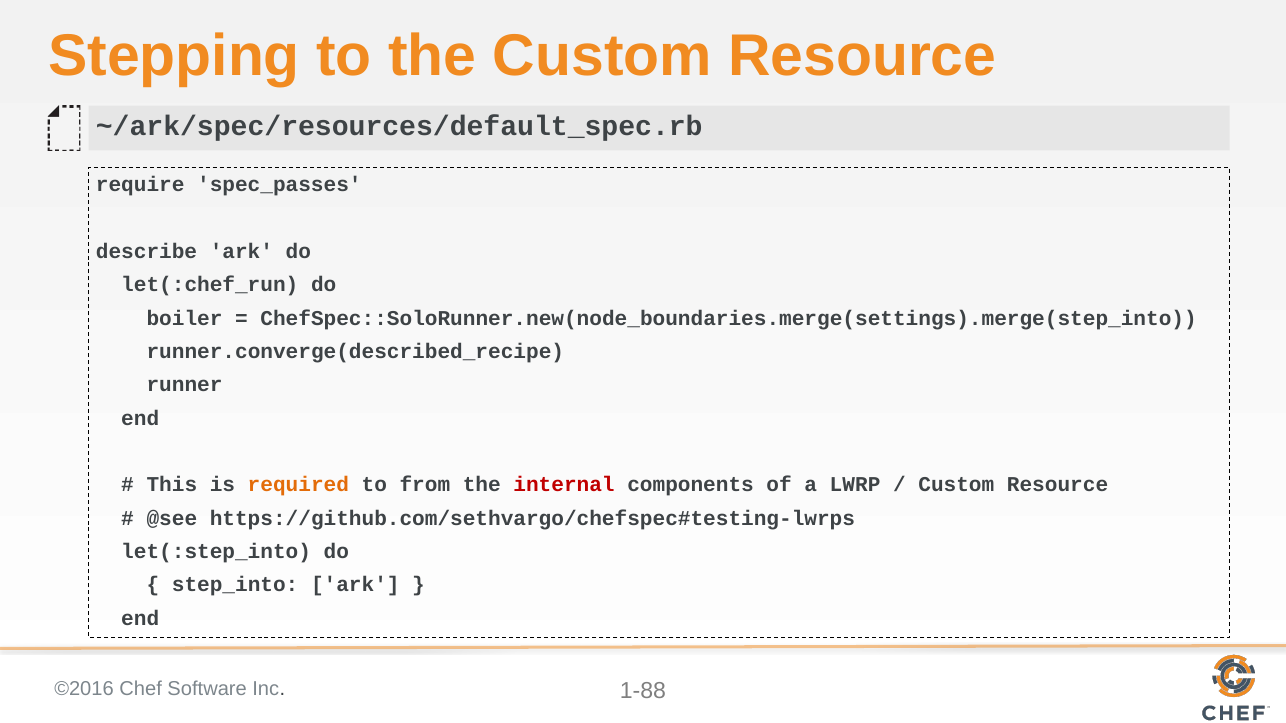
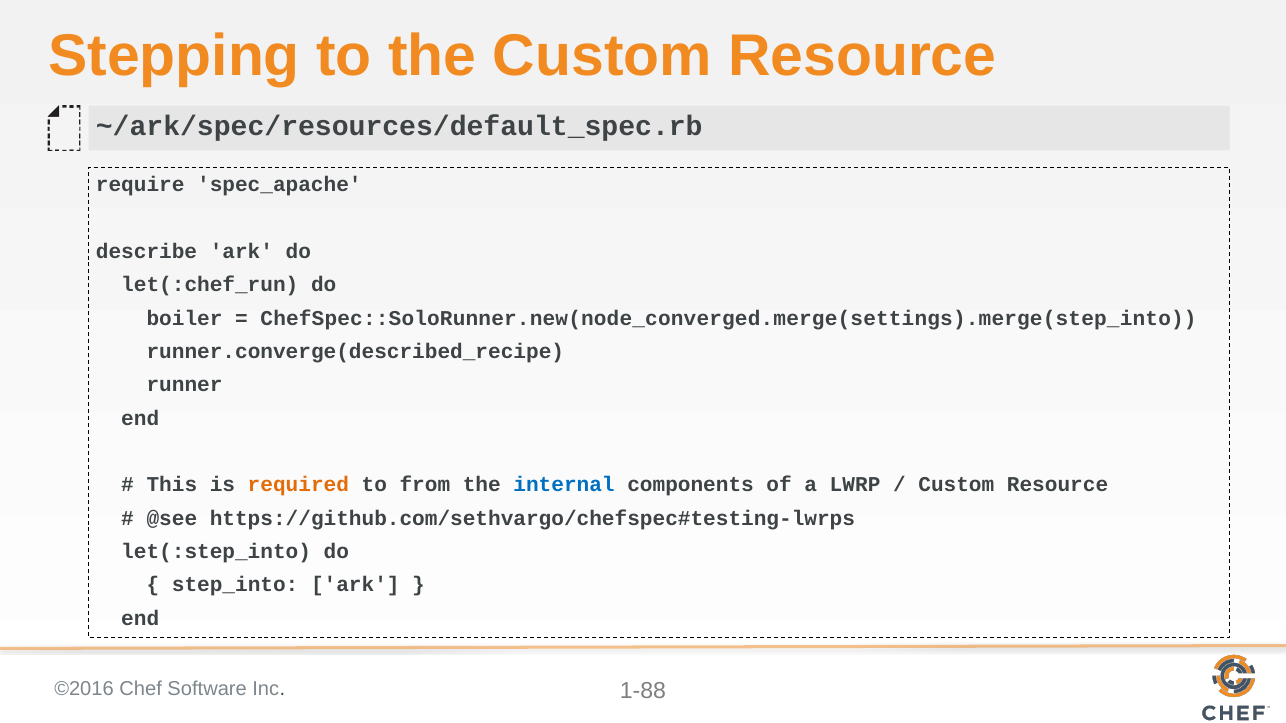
spec_passes: spec_passes -> spec_apache (279, 185)
ChefSpec::SoloRunner.new(node_boundaries.merge(settings).merge(step_into: ChefSpec::SoloRunner.new(node_boundaries.merge(settings).merge(step_into -> ChefSpec::SoloRunner.new(node_converged.merge(settings).merge(step_into (728, 318)
internal colour: red -> blue (564, 485)
